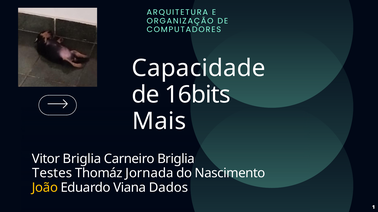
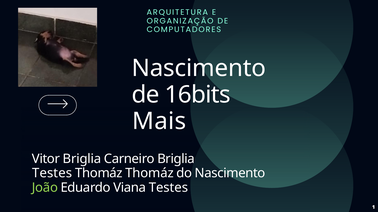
Capacidade: Capacidade -> Nascimento (199, 68)
Thomáz Jornada: Jornada -> Thomáz (150, 174)
João colour: yellow -> light green (45, 188)
Viana Dados: Dados -> Testes (168, 188)
